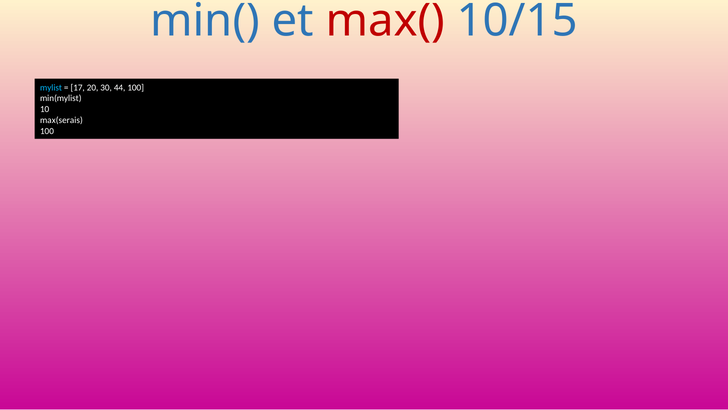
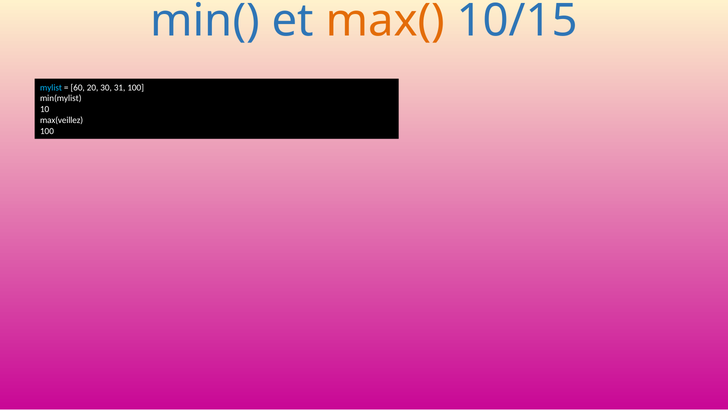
max( colour: red -> orange (385, 21)
17: 17 -> 60 (78, 87)
44: 44 -> 31 (120, 87)
max(serais: max(serais -> max(veillez (62, 120)
